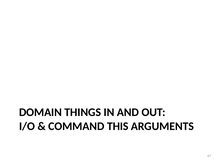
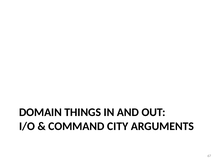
THIS: THIS -> CITY (118, 126)
